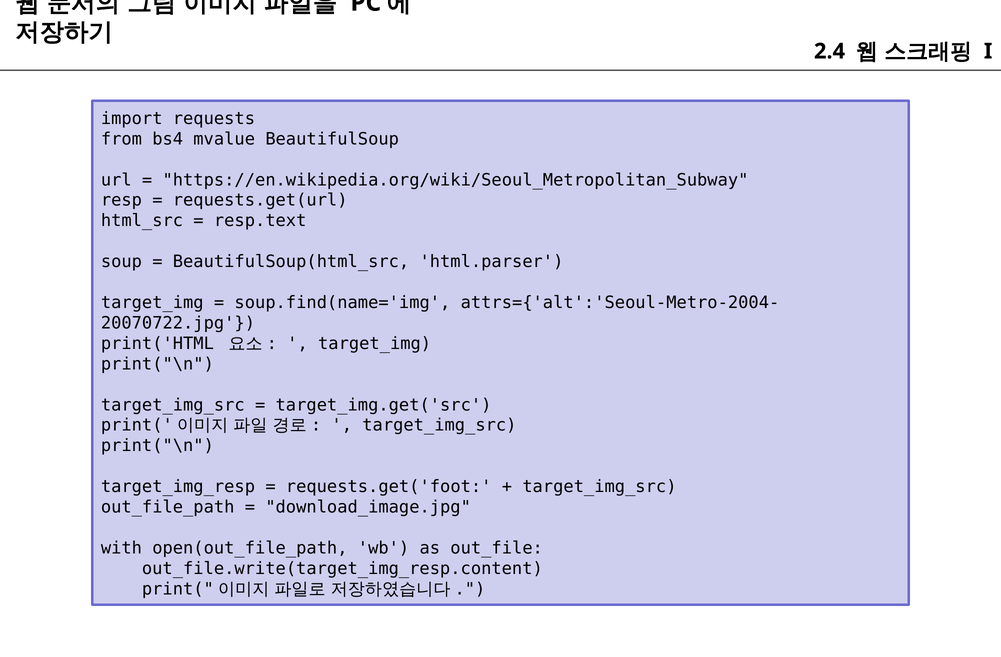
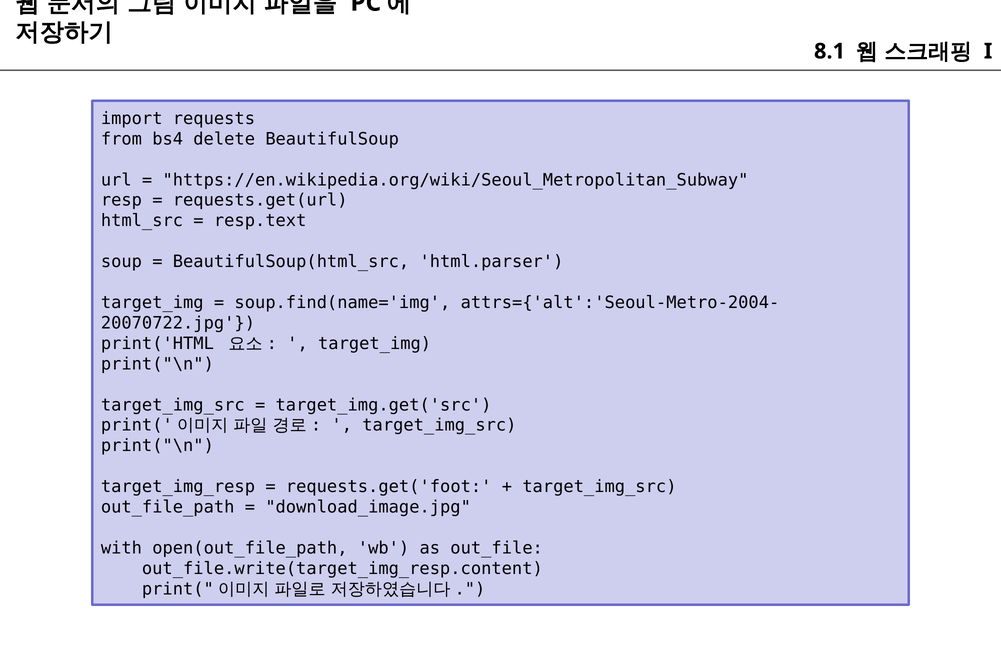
2.4: 2.4 -> 8.1 (830, 51)
mvalue: mvalue -> delete (224, 139)
